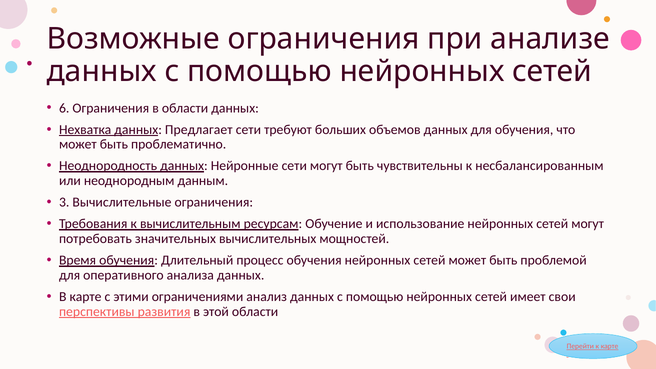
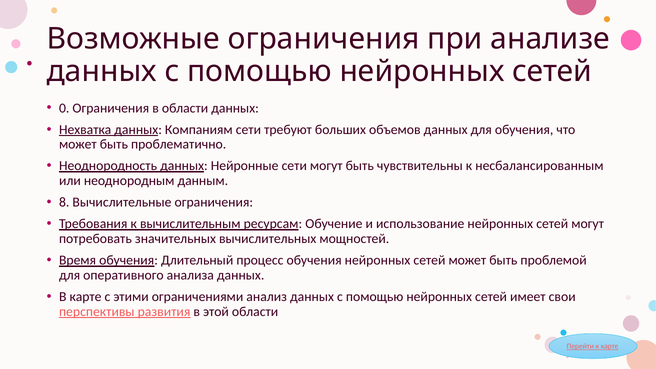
6: 6 -> 0 (64, 108)
Предлагает: Предлагает -> Компаниям (199, 130)
3: 3 -> 8 (64, 202)
